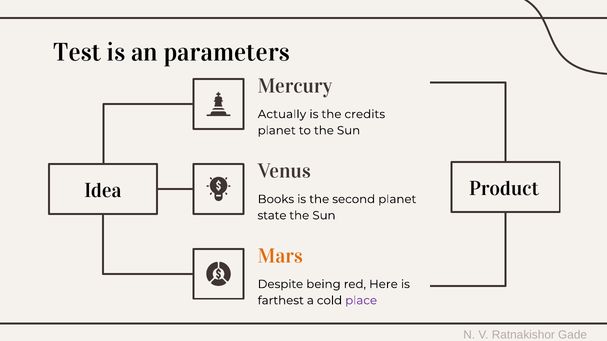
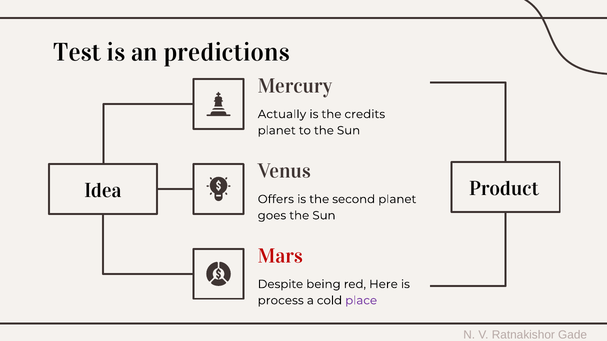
parameters: parameters -> predictions (227, 53)
Books: Books -> Offers (276, 199)
state: state -> goes (272, 216)
Mars colour: orange -> red (280, 257)
farthest: farthest -> process (281, 301)
